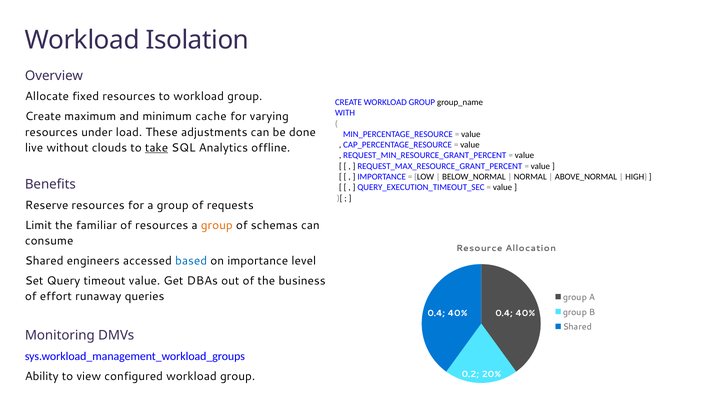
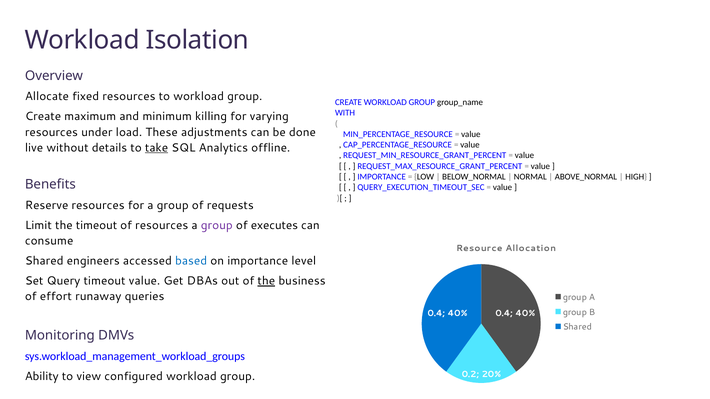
cache: cache -> killing (211, 117)
clouds: clouds -> details (110, 148)
the familiar: familiar -> timeout (97, 226)
group colour: orange -> purple (217, 226)
schemas: schemas -> executes (274, 226)
the underline: none -> present (266, 281)
